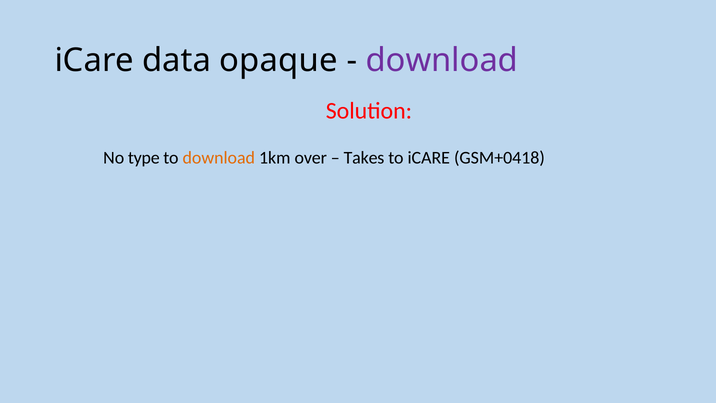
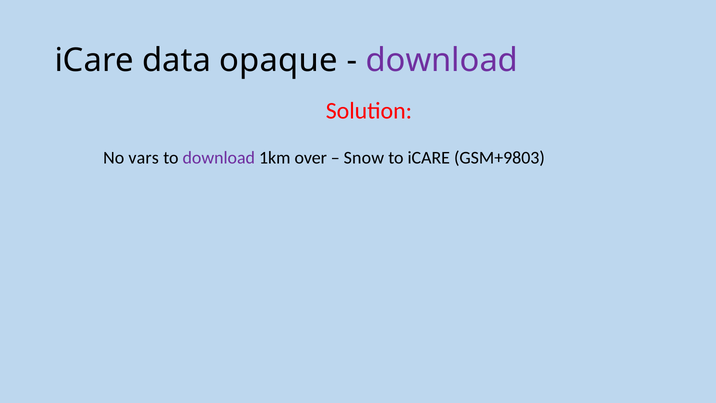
type: type -> vars (144, 158)
download colour: orange -> purple (219, 158)
Takes: Takes -> Snow (364, 158)
GSM+0418: GSM+0418 -> GSM+9803 (499, 158)
